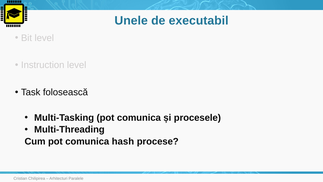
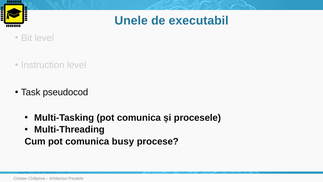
folosească: folosească -> pseudocod (65, 92)
hash: hash -> busy (123, 141)
